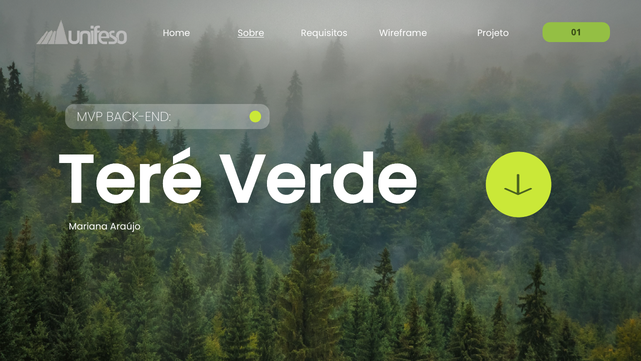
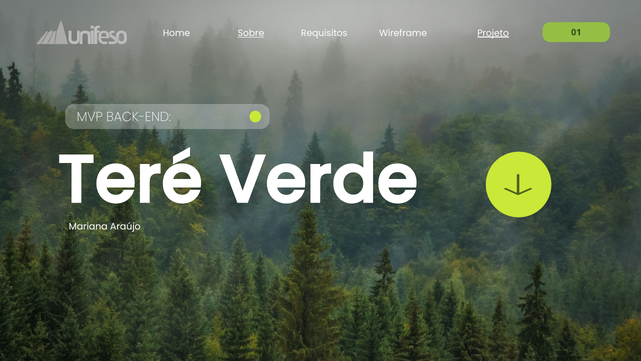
Projeto underline: none -> present (493, 33)
